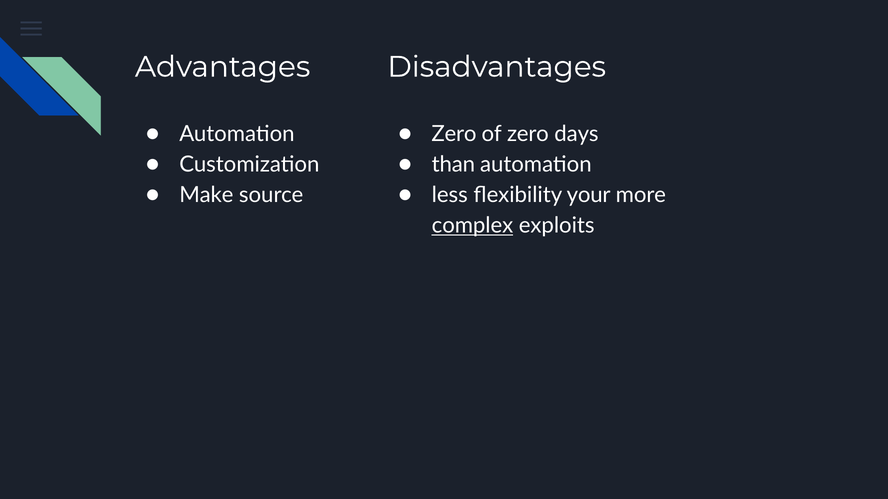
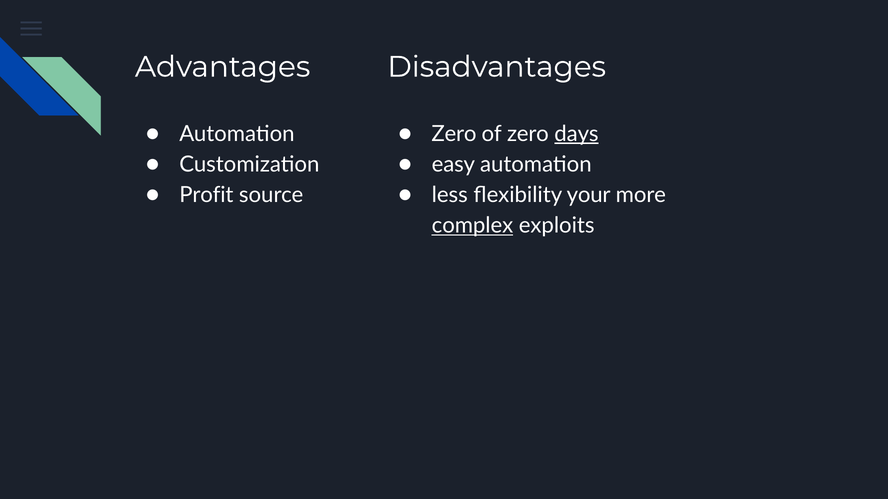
days underline: none -> present (576, 134)
than: than -> easy (453, 165)
Make: Make -> Profit (206, 195)
